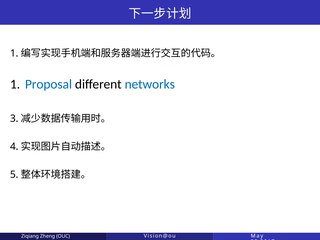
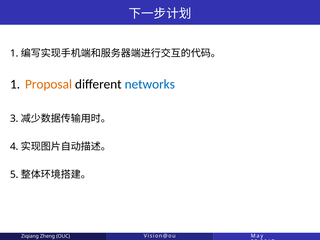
Proposal colour: blue -> orange (49, 84)
